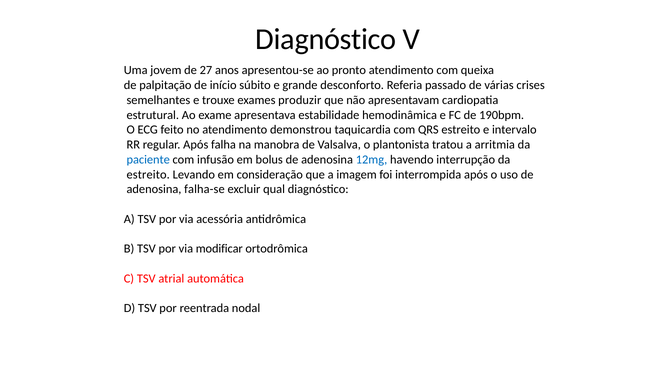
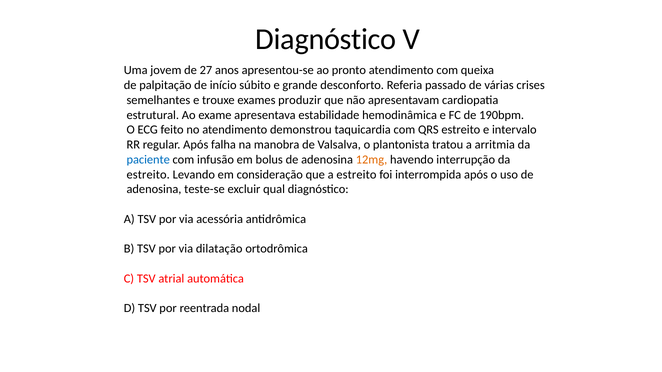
12mg colour: blue -> orange (371, 160)
a imagem: imagem -> estreito (356, 175)
falha-se: falha-se -> teste-se (204, 190)
modificar: modificar -> dilatação (219, 249)
